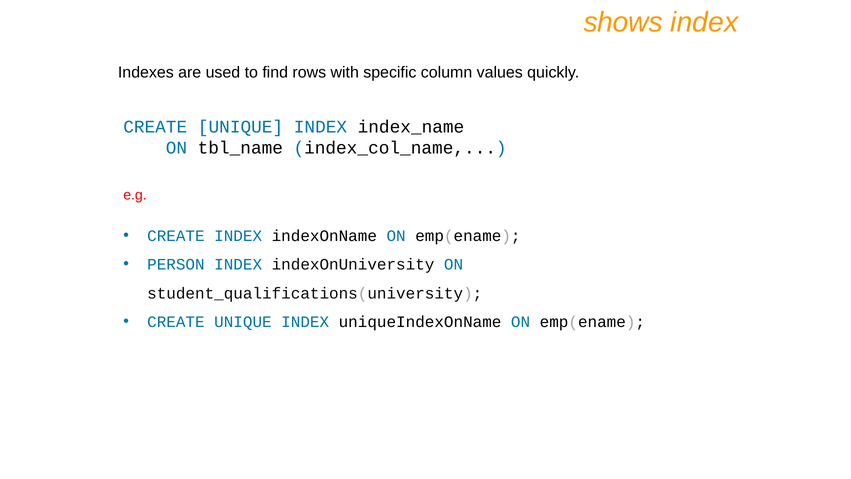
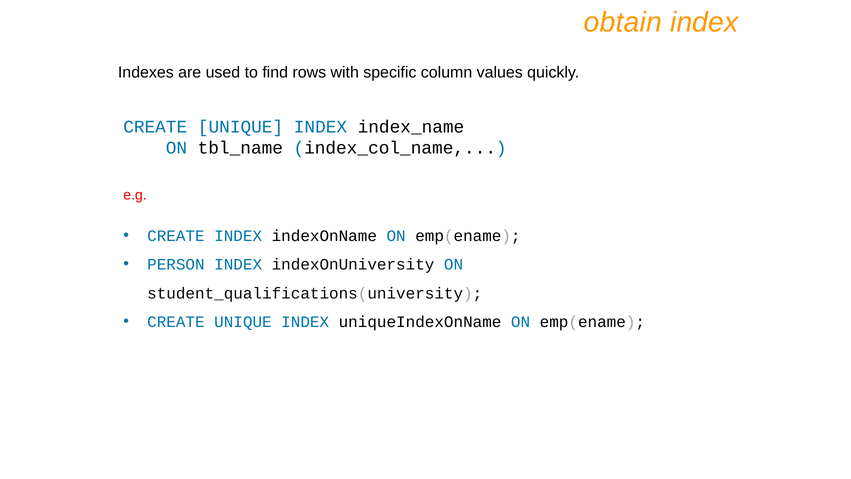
shows: shows -> obtain (623, 22)
